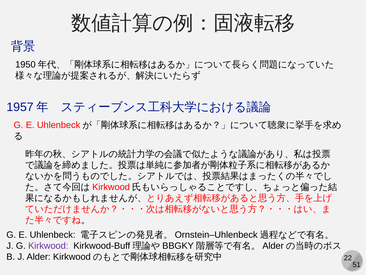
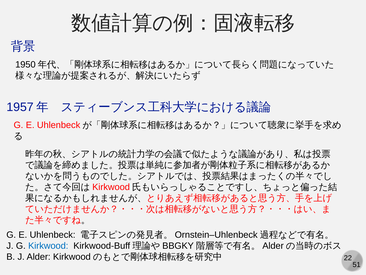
Kirkwood colour: purple -> blue (48, 246)
